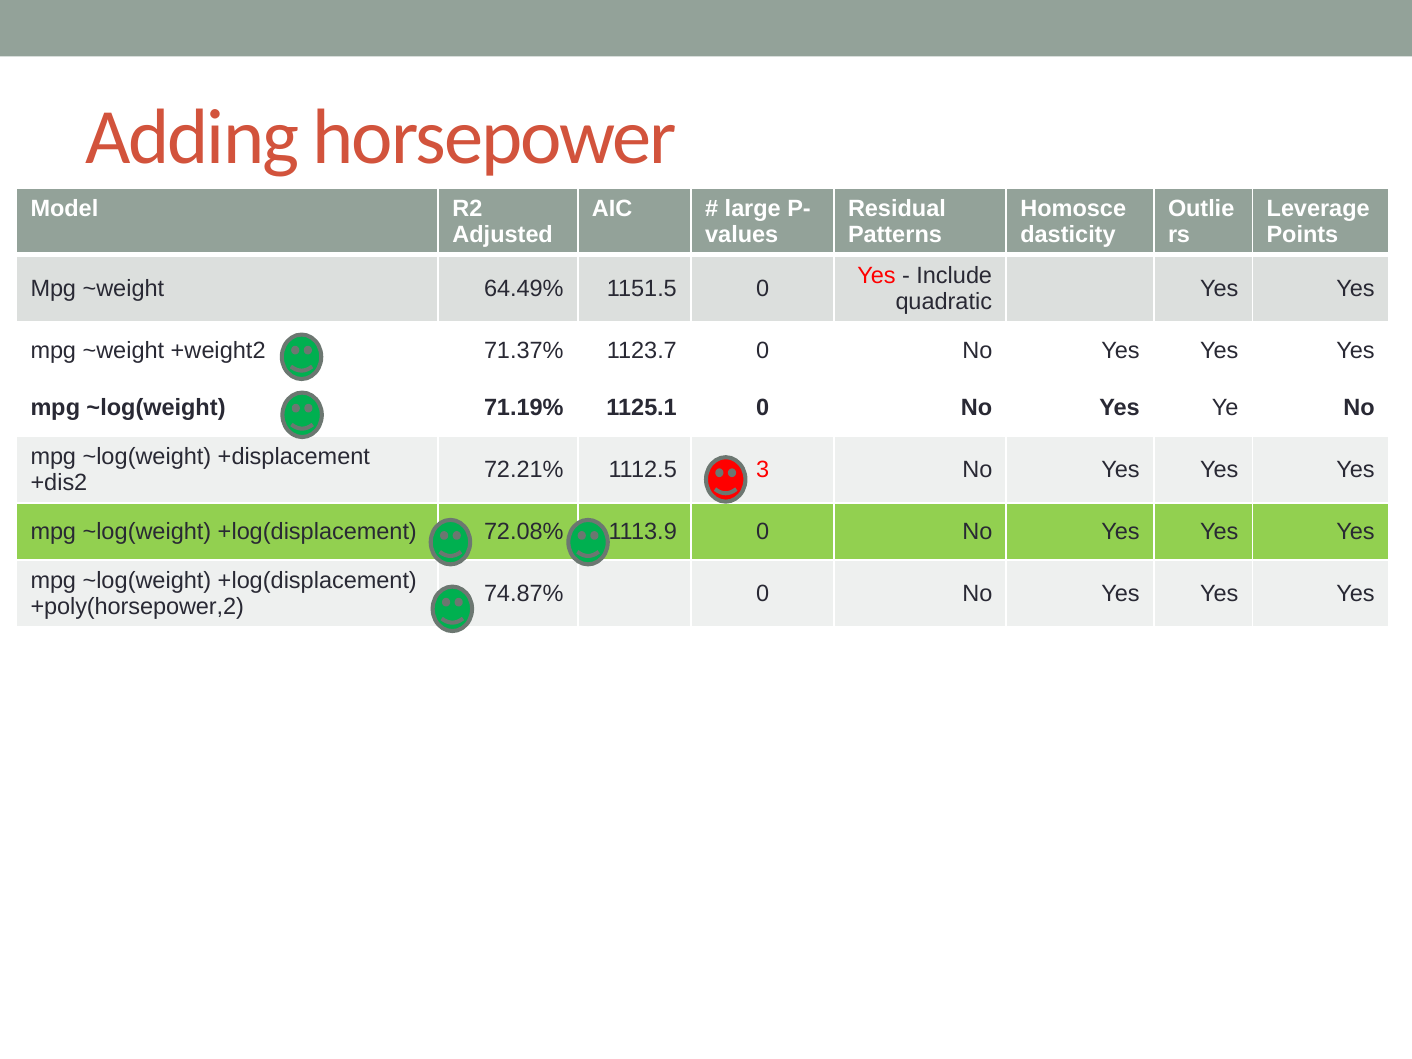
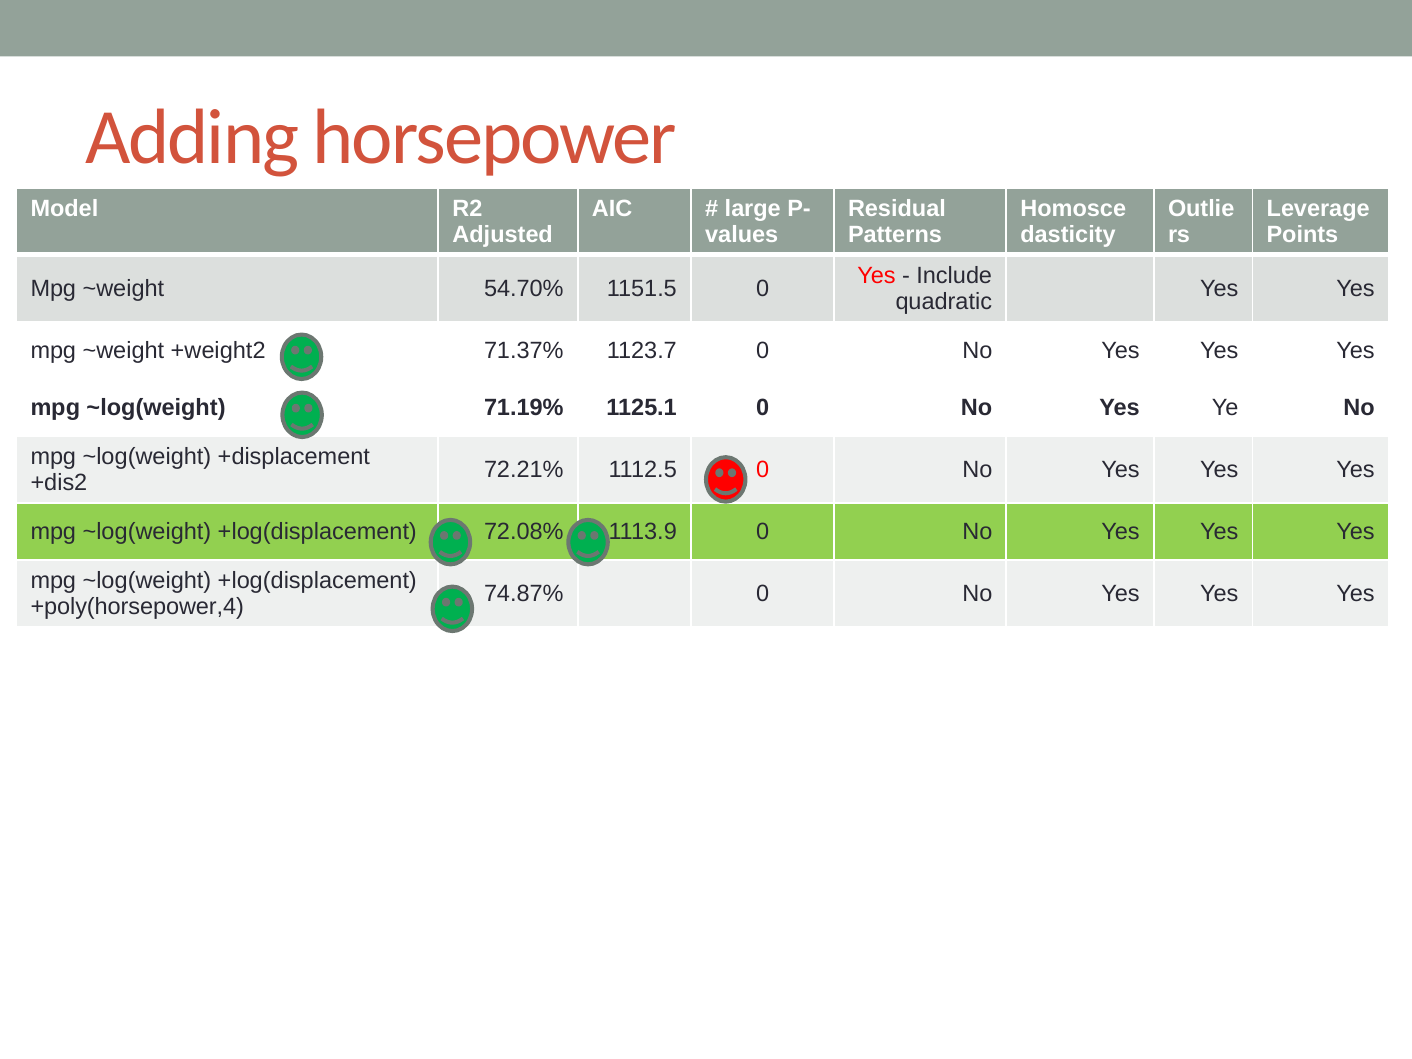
64.49%: 64.49% -> 54.70% (524, 289)
1112.5 3: 3 -> 0 (763, 470)
+poly(horsepower,2: +poly(horsepower,2 -> +poly(horsepower,4 (137, 607)
